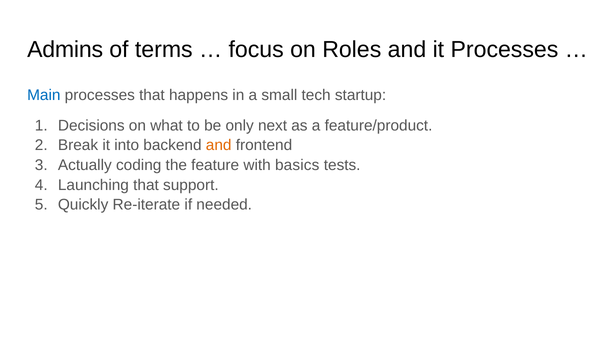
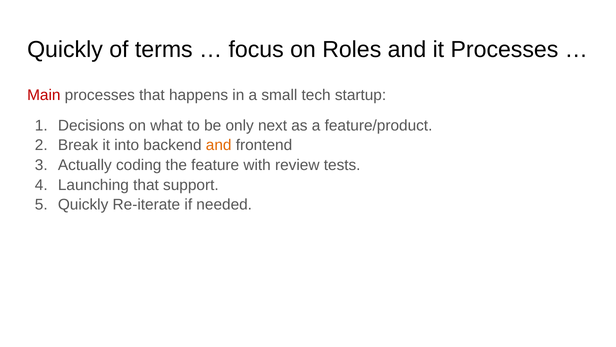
Admins: Admins -> Quickly (65, 49)
Main colour: blue -> red (44, 95)
basics: basics -> review (297, 165)
